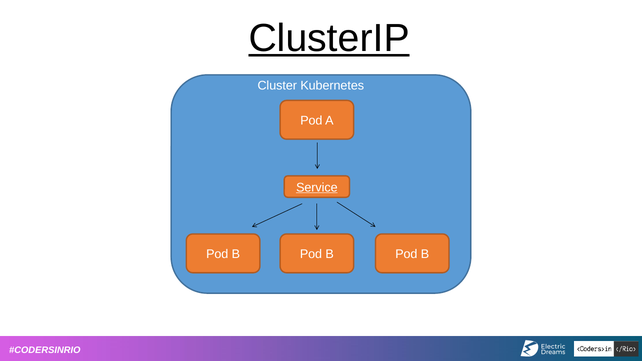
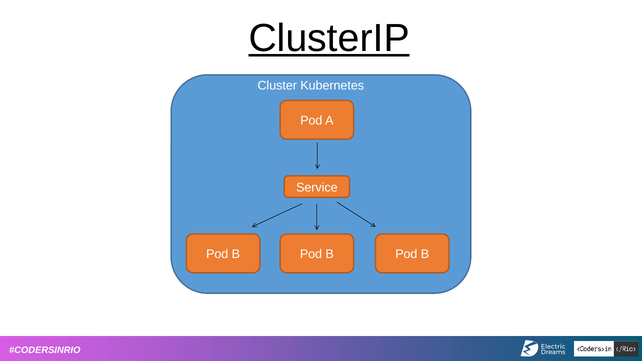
Service underline: present -> none (317, 188)
